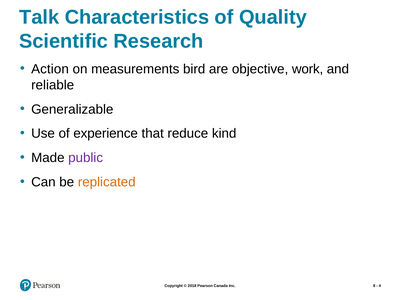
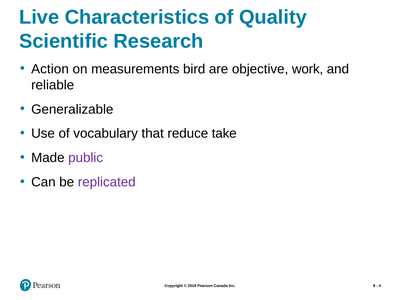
Talk: Talk -> Live (39, 17)
experience: experience -> vocabulary (106, 134)
kind: kind -> take (224, 134)
replicated colour: orange -> purple (107, 182)
